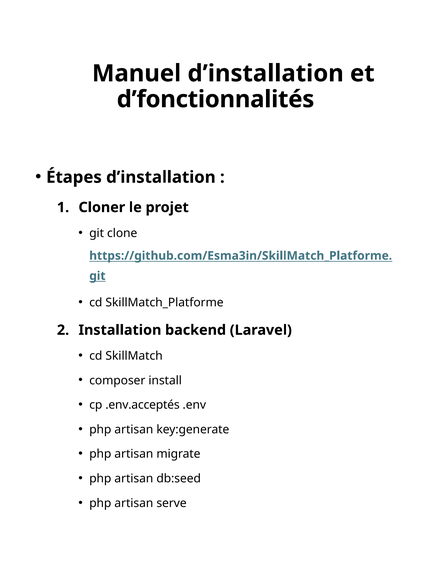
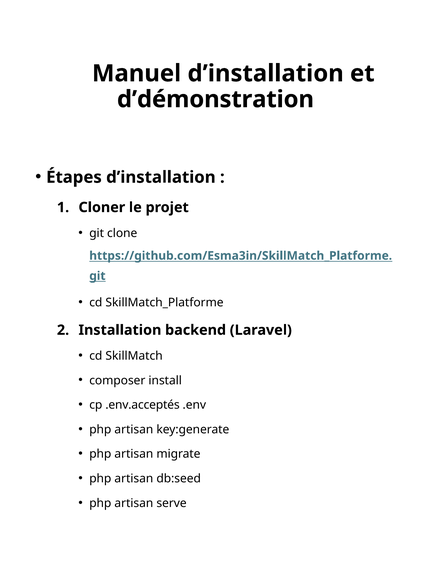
d’fonctionnalités: d’fonctionnalités -> d’démonstration (215, 99)
